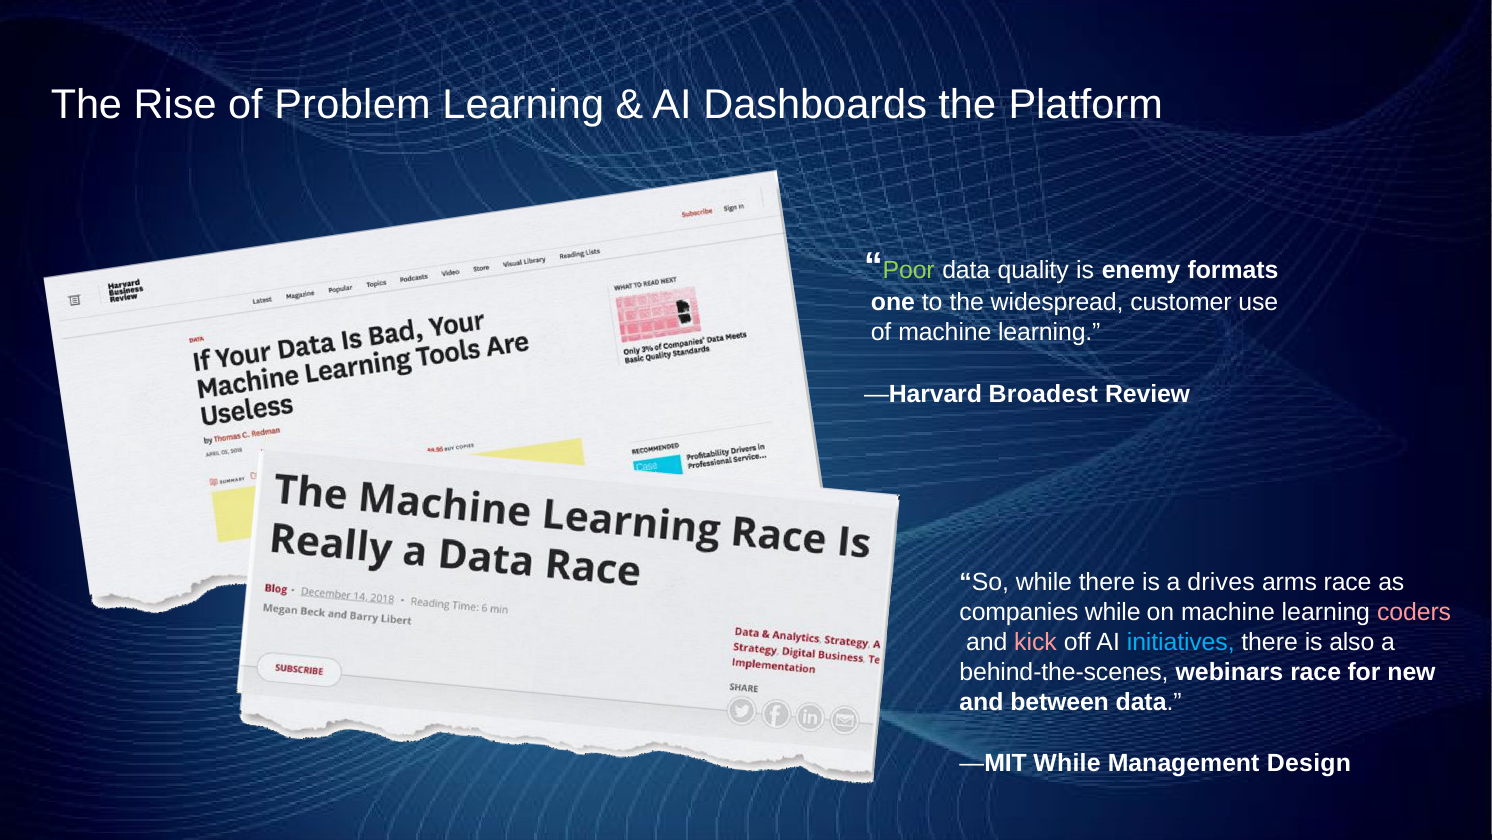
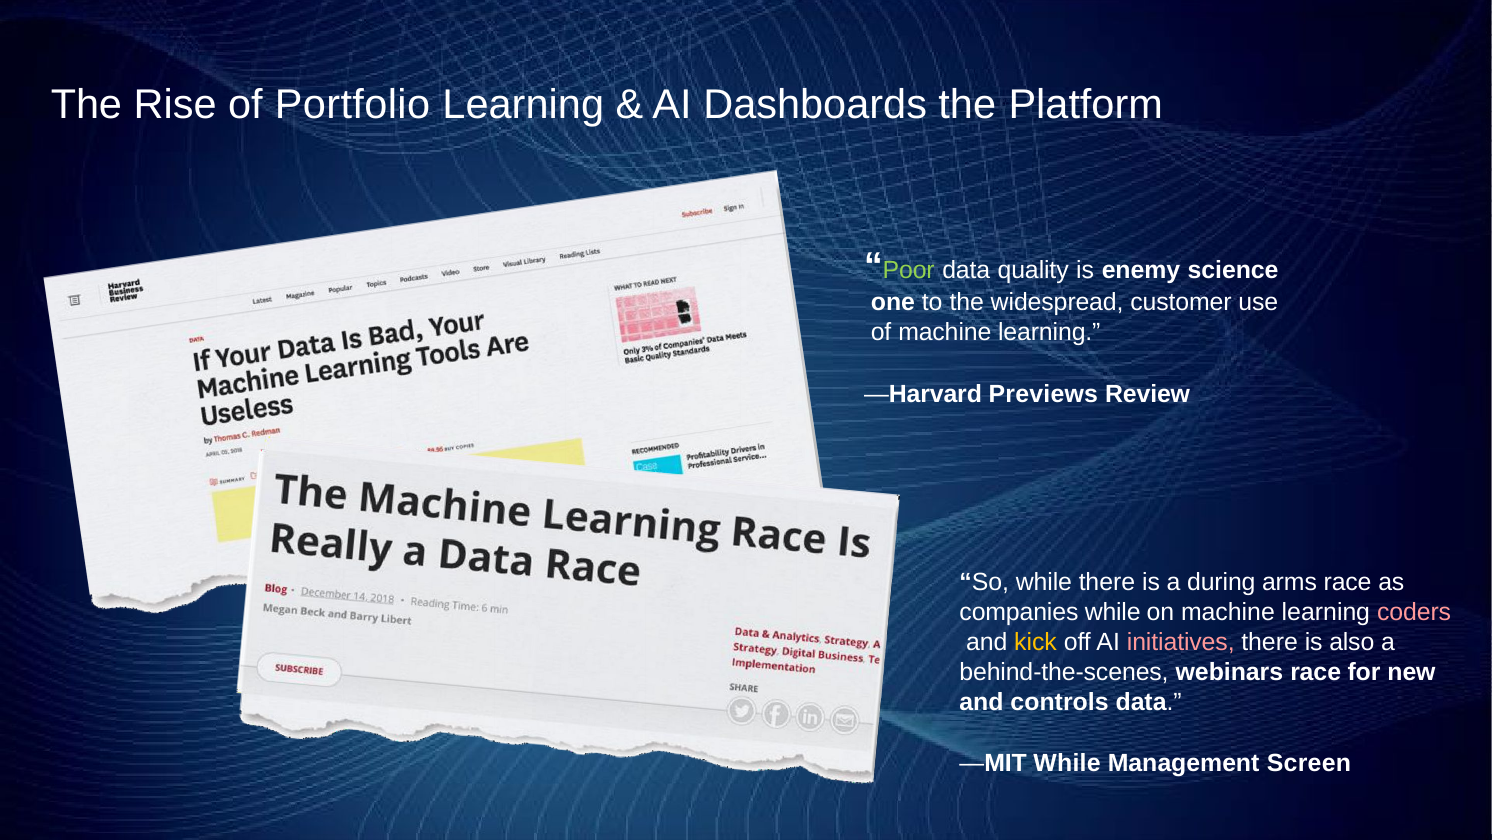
Problem: Problem -> Portfolio (352, 105)
formats: formats -> science (1233, 270)
Broadest: Broadest -> Previews (1043, 393)
drives: drives -> during (1221, 582)
kick colour: pink -> yellow (1036, 642)
initiatives colour: light blue -> pink (1181, 642)
between: between -> controls (1060, 702)
Design: Design -> Screen (1309, 763)
